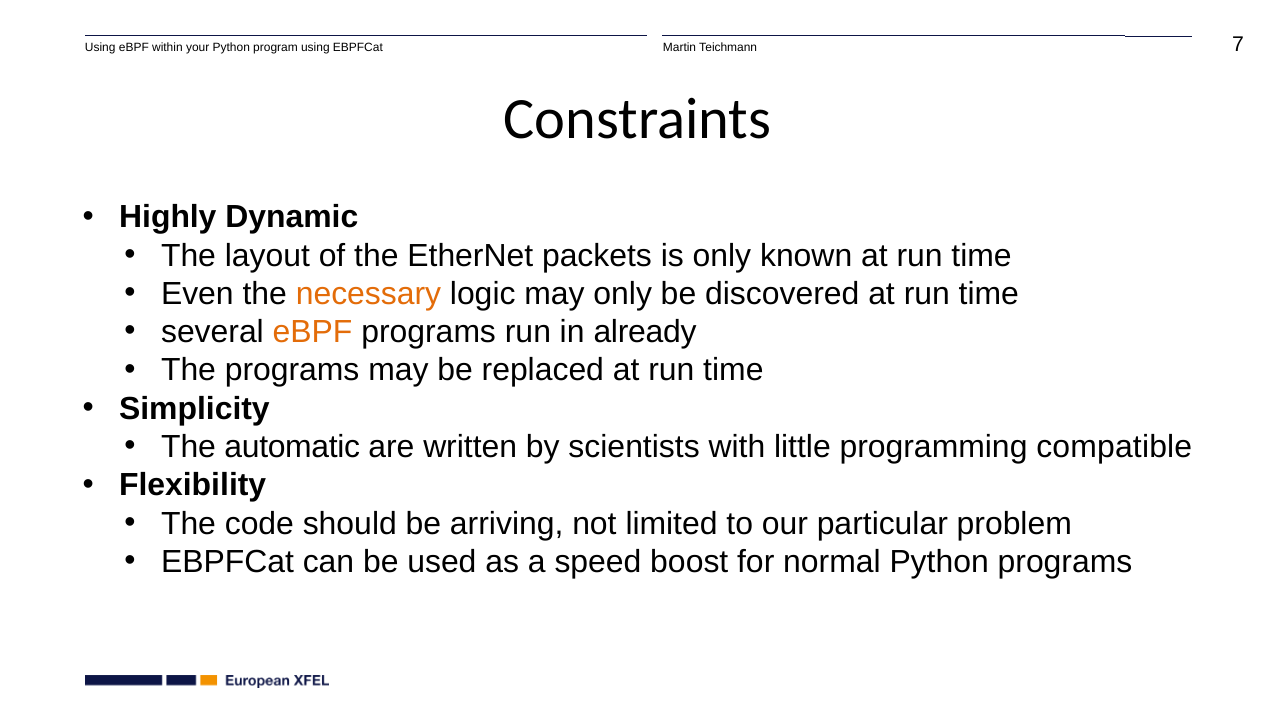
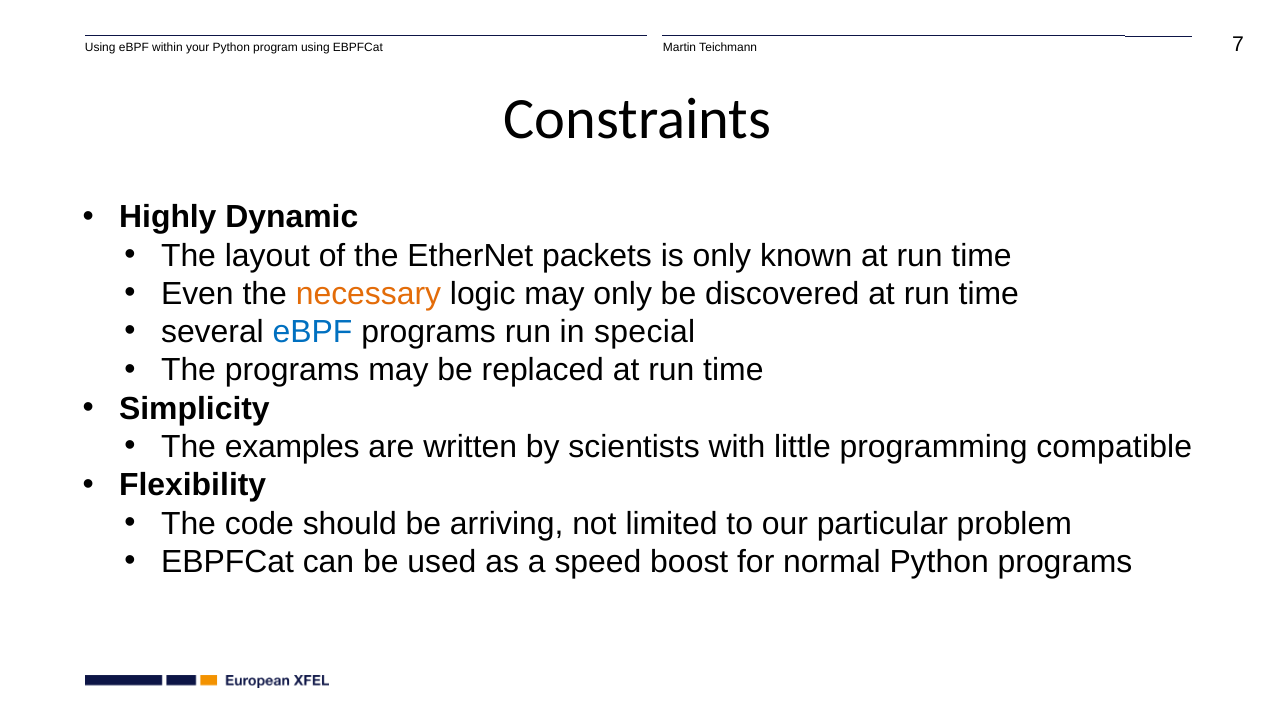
eBPF colour: orange -> blue (313, 332)
already: already -> special (645, 332)
automatic: automatic -> examples (292, 447)
